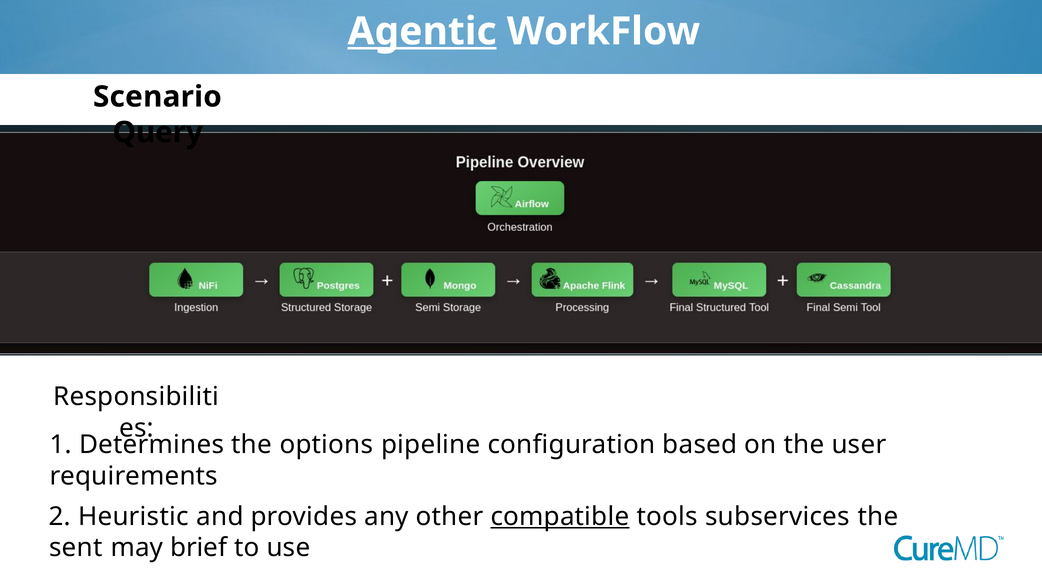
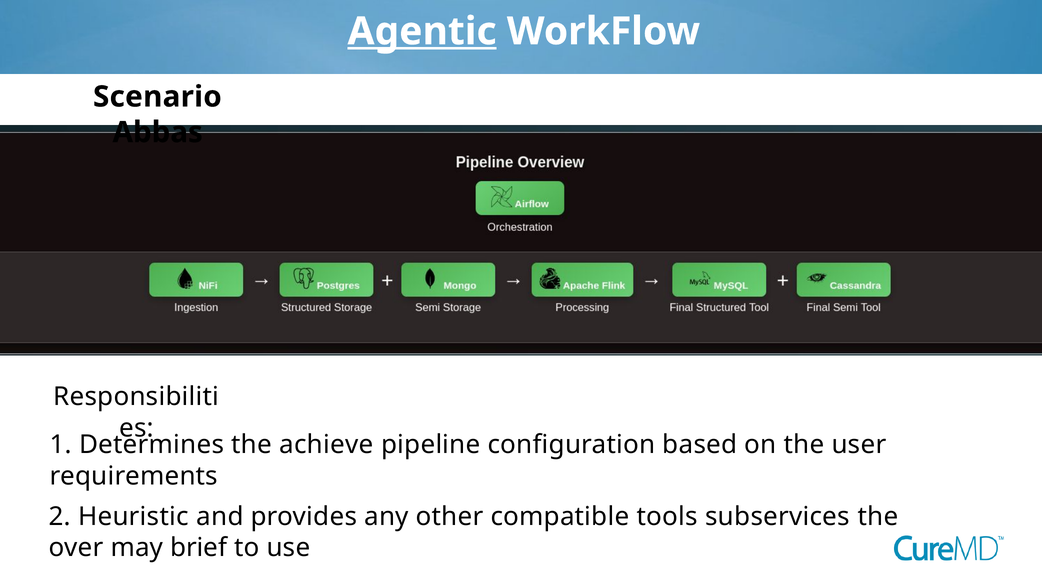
Query: Query -> Abbas (158, 132)
options: options -> achieve (326, 445)
compatible underline: present -> none (560, 517)
sent: sent -> over (76, 548)
